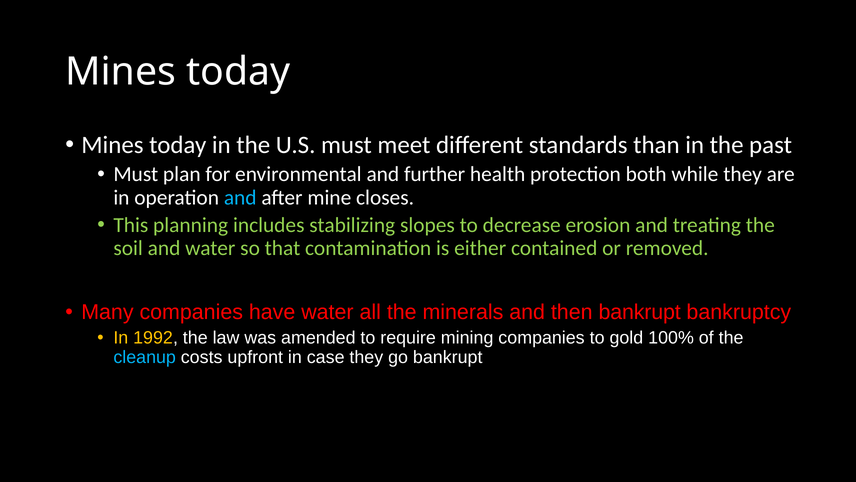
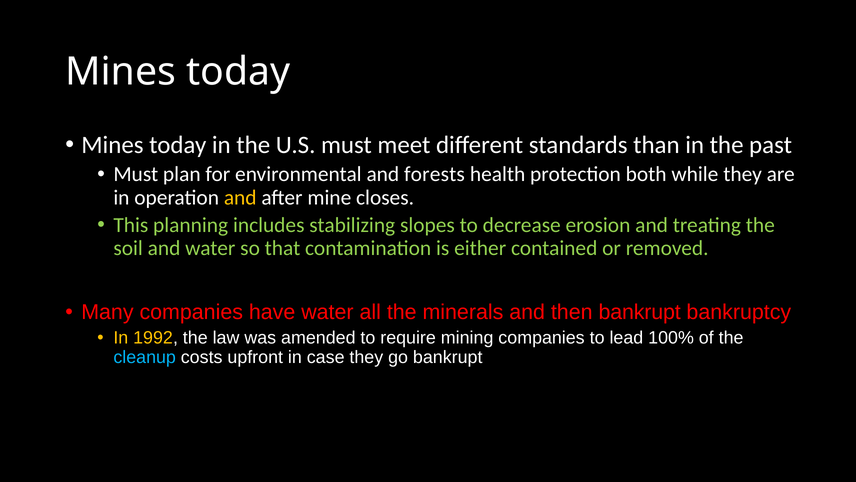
further: further -> forests (434, 174)
and colour: light blue -> yellow (240, 197)
gold: gold -> lead (626, 338)
